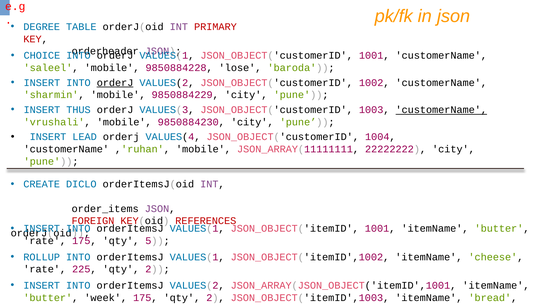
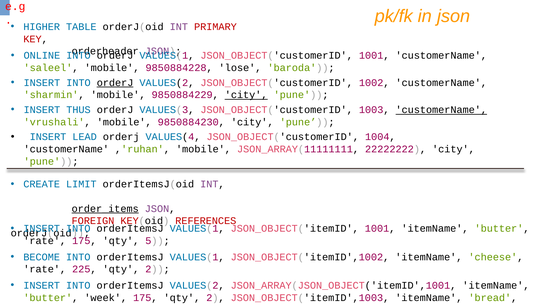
DEGREE: DEGREE -> HIGHER (42, 27)
CHOICE: CHOICE -> ONLINE (42, 56)
city underline: none -> present (246, 95)
DICLO: DICLO -> LIMIT (81, 184)
order_items underline: none -> present (105, 209)
ROLLUP: ROLLUP -> BECOME (42, 257)
